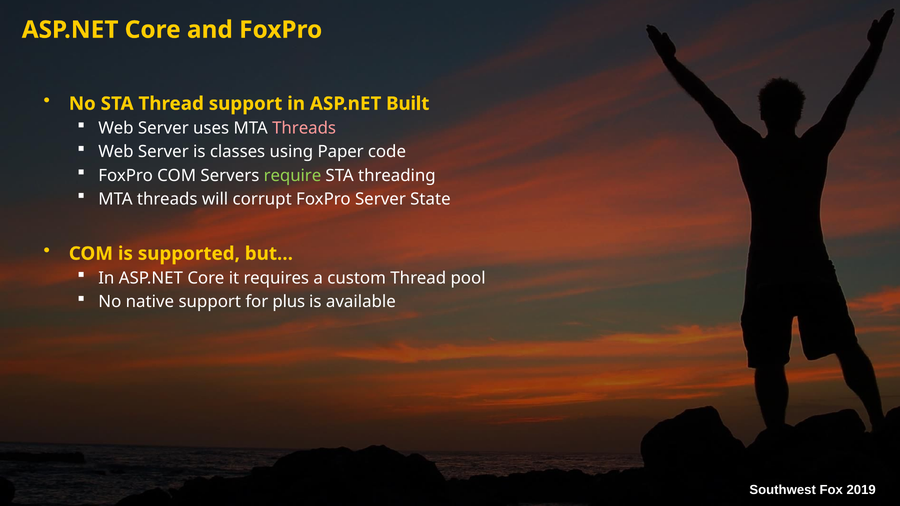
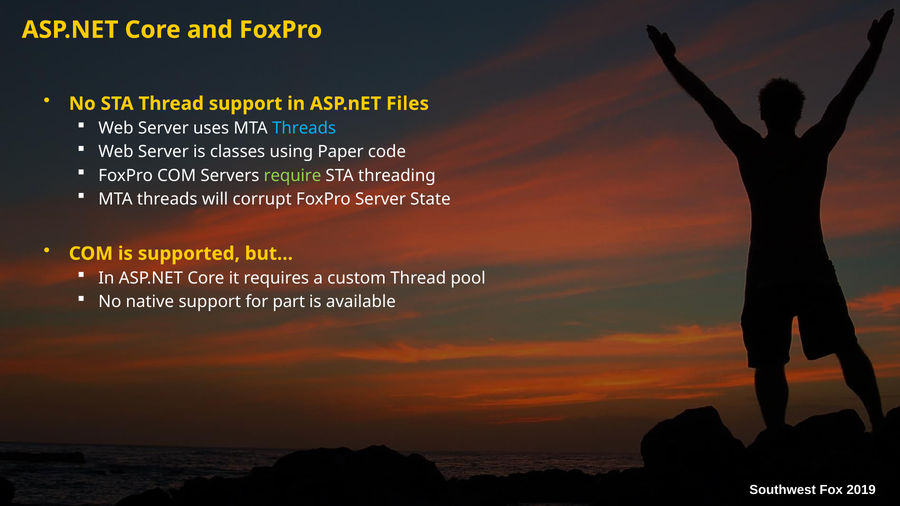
Built: Built -> Files (408, 104)
Threads colour: pink -> light blue (304, 128)
plus: plus -> part (289, 302)
